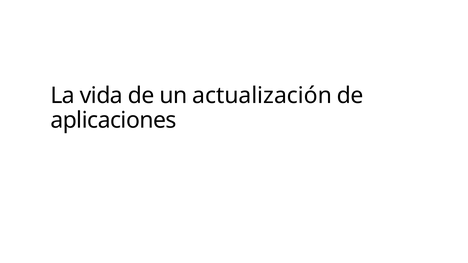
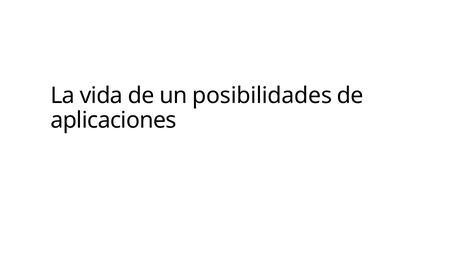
actualización: actualización -> posibilidades (262, 96)
